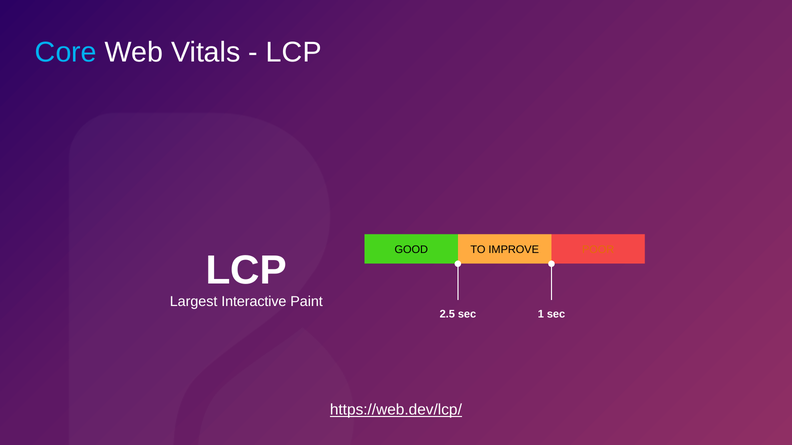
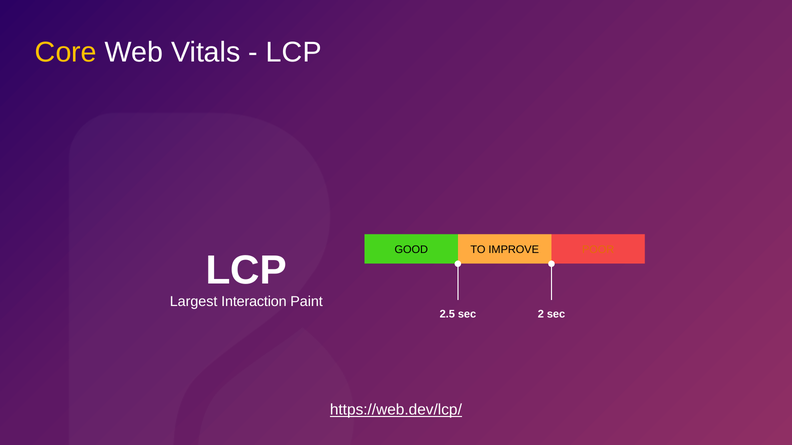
Core colour: light blue -> yellow (66, 52)
Interactive: Interactive -> Interaction (254, 302)
1: 1 -> 2 (541, 314)
